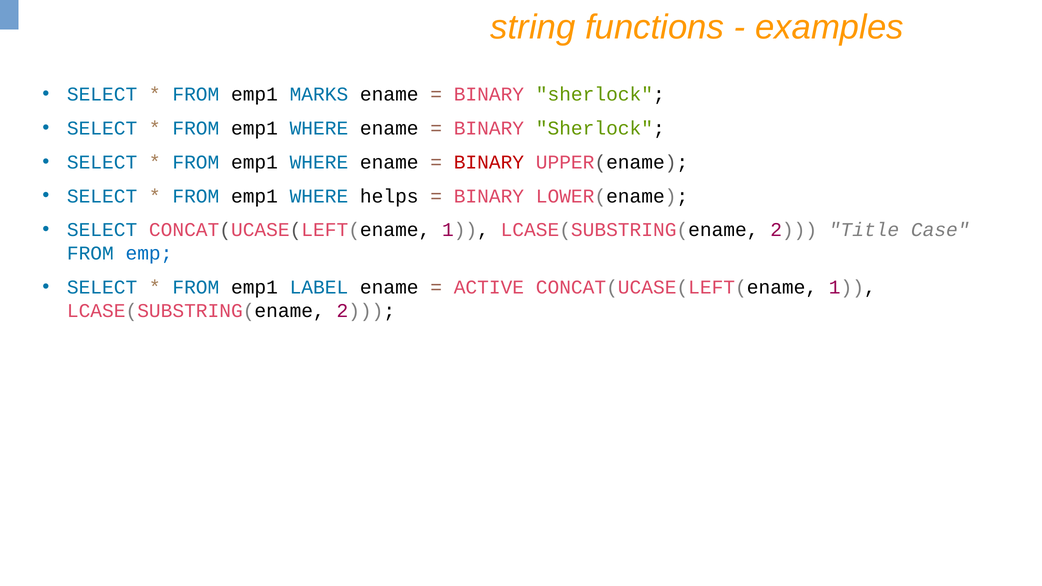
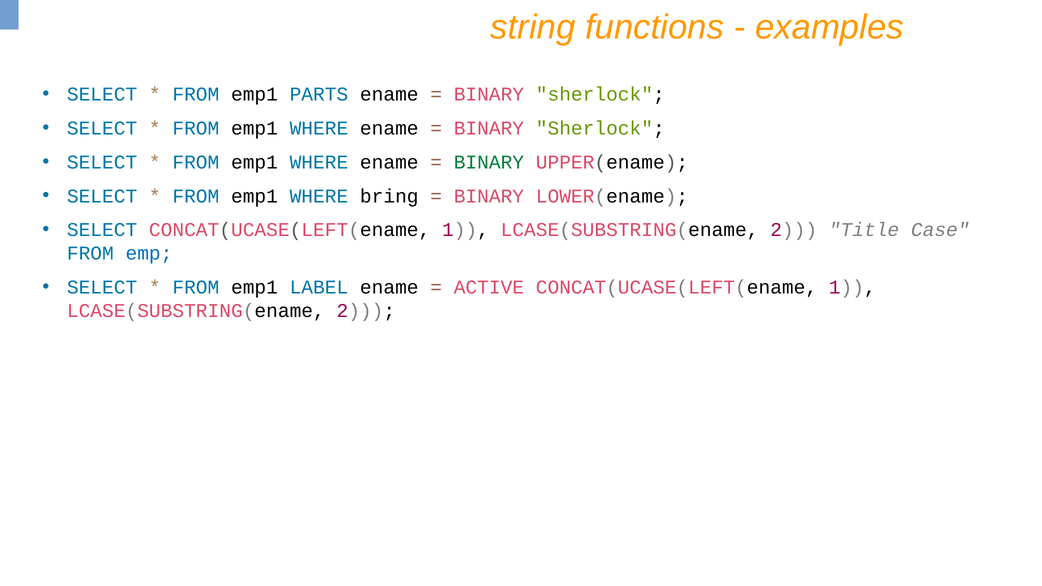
MARKS: MARKS -> PARTS (319, 95)
BINARY colour: red -> green (489, 162)
helps: helps -> bring (389, 196)
